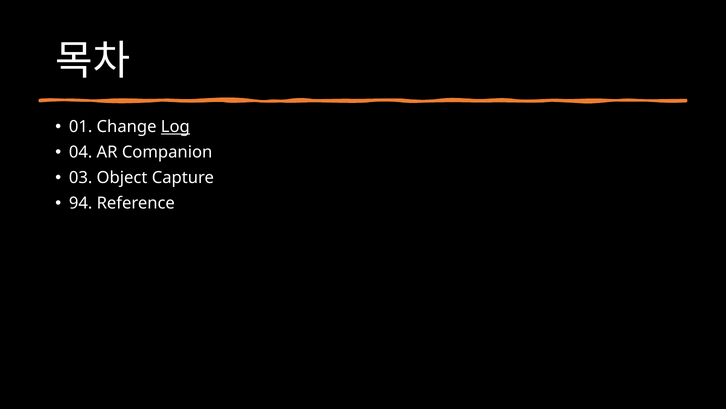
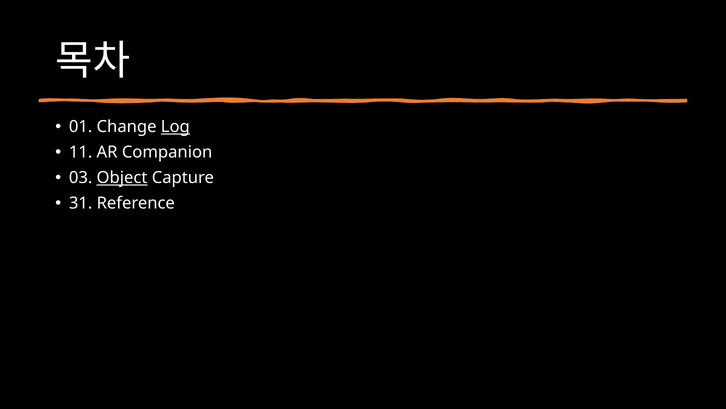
04: 04 -> 11 (81, 152)
Object underline: none -> present (122, 177)
94: 94 -> 31 (81, 203)
